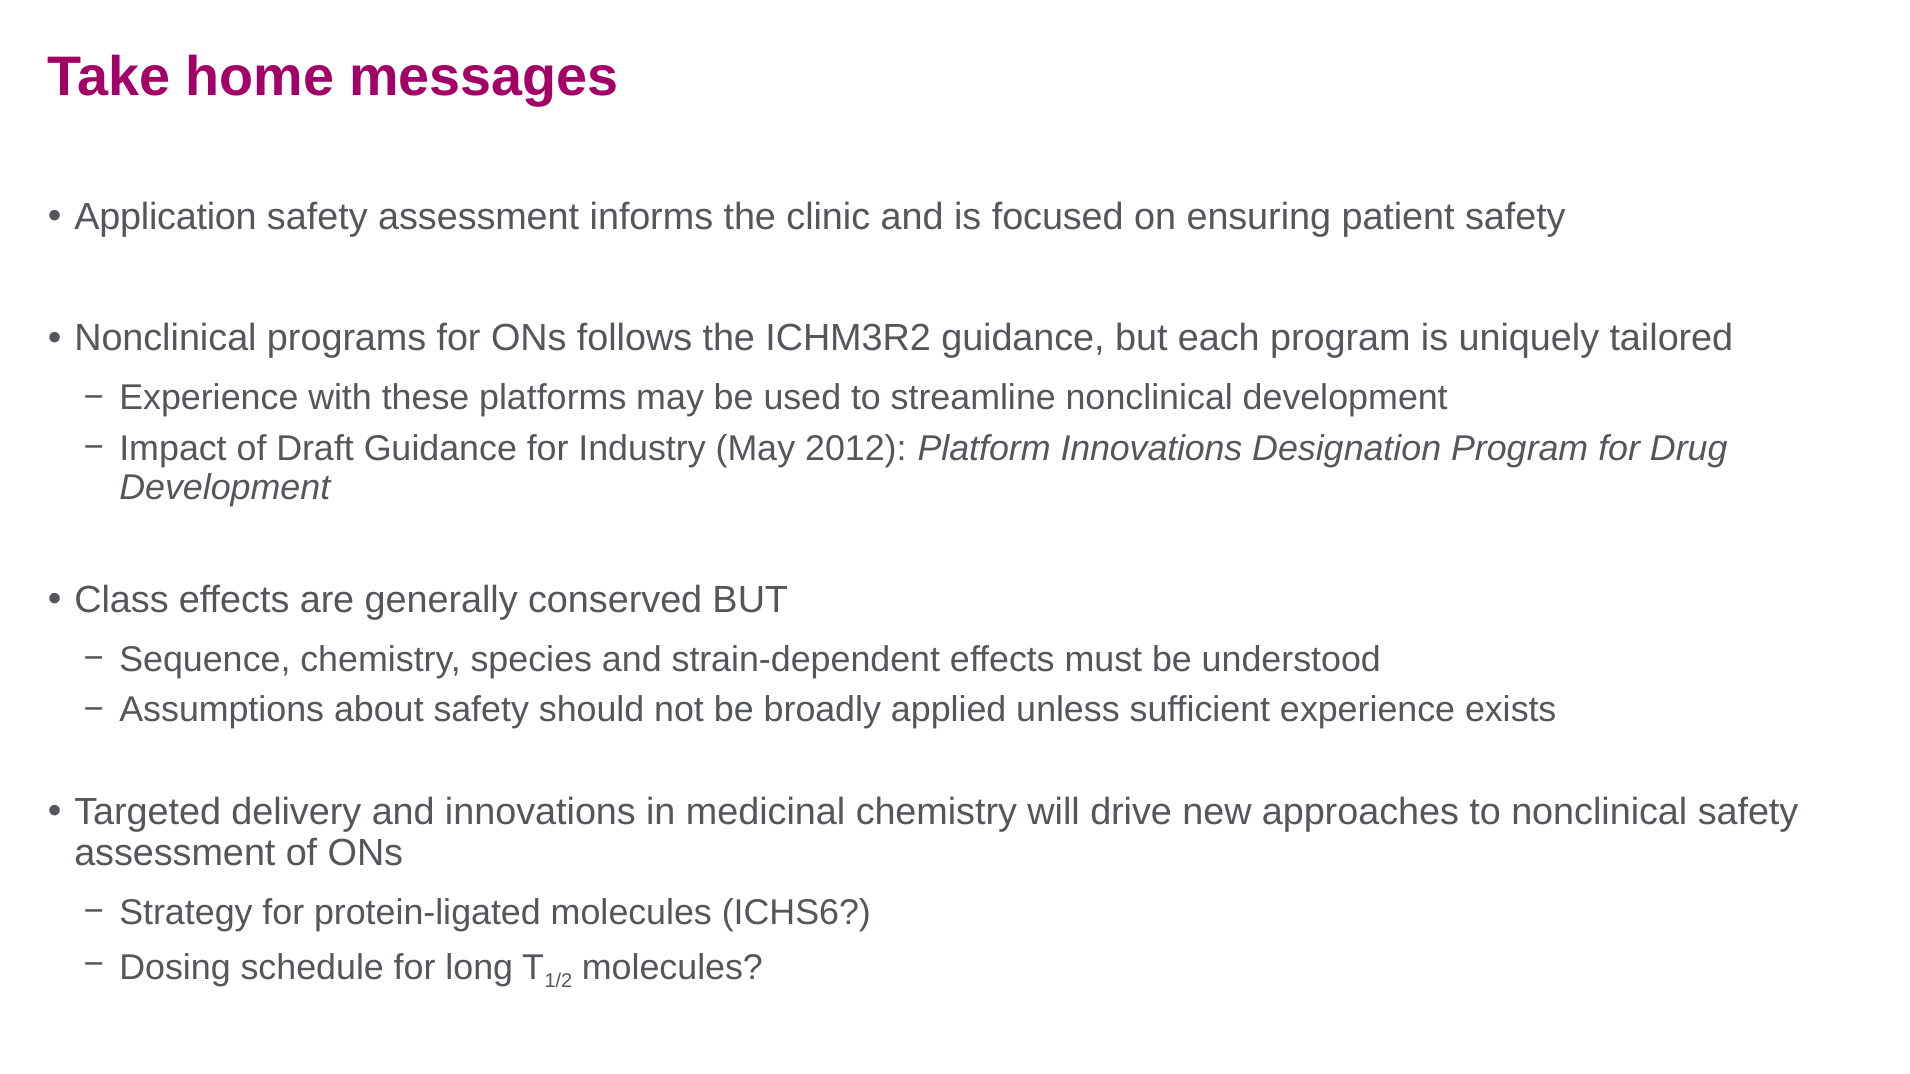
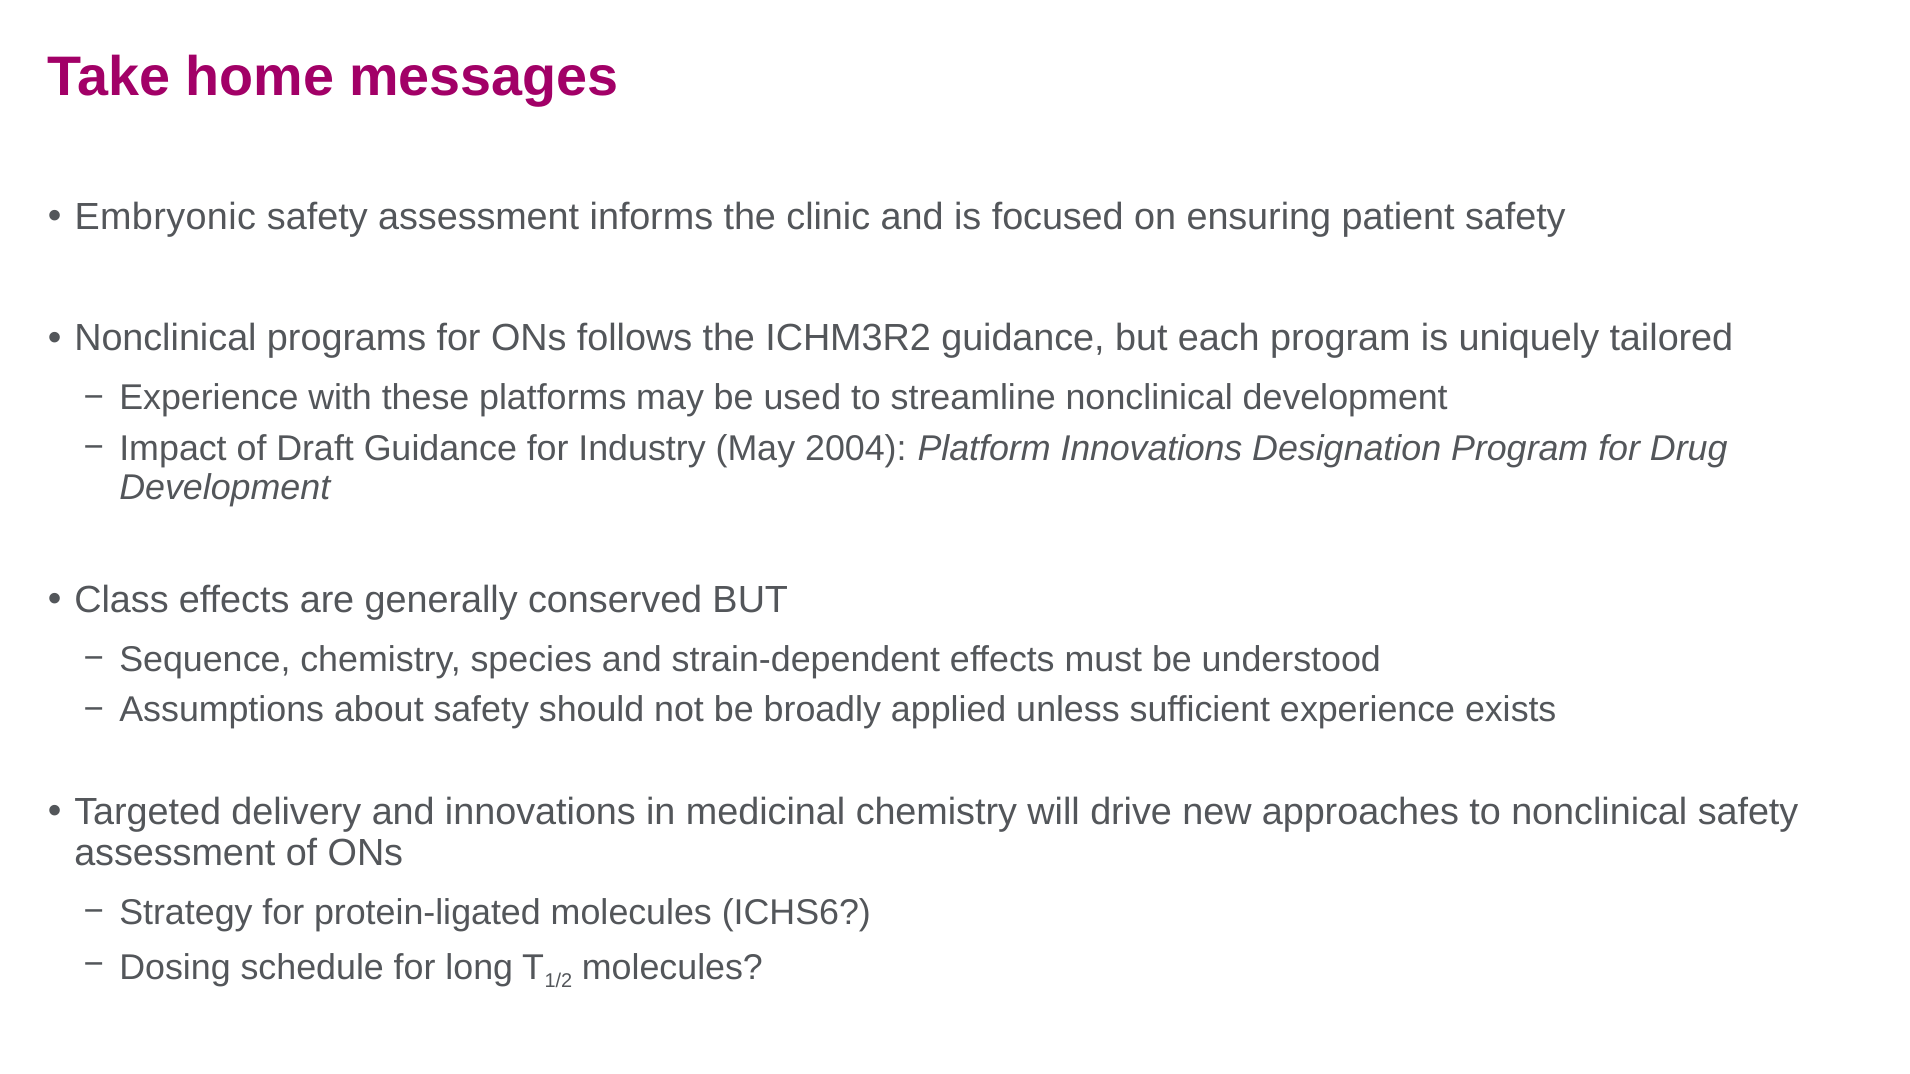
Application: Application -> Embryonic (165, 217)
2012: 2012 -> 2004 (856, 449)
